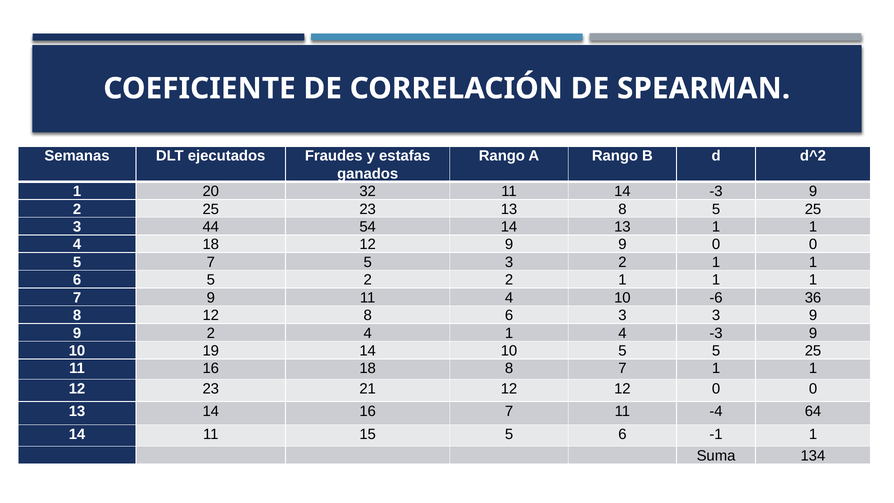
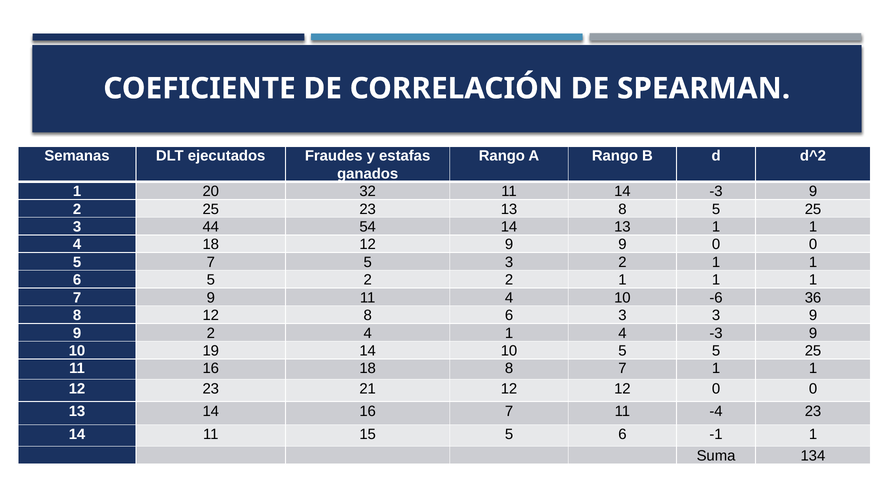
-4 64: 64 -> 23 (813, 411)
